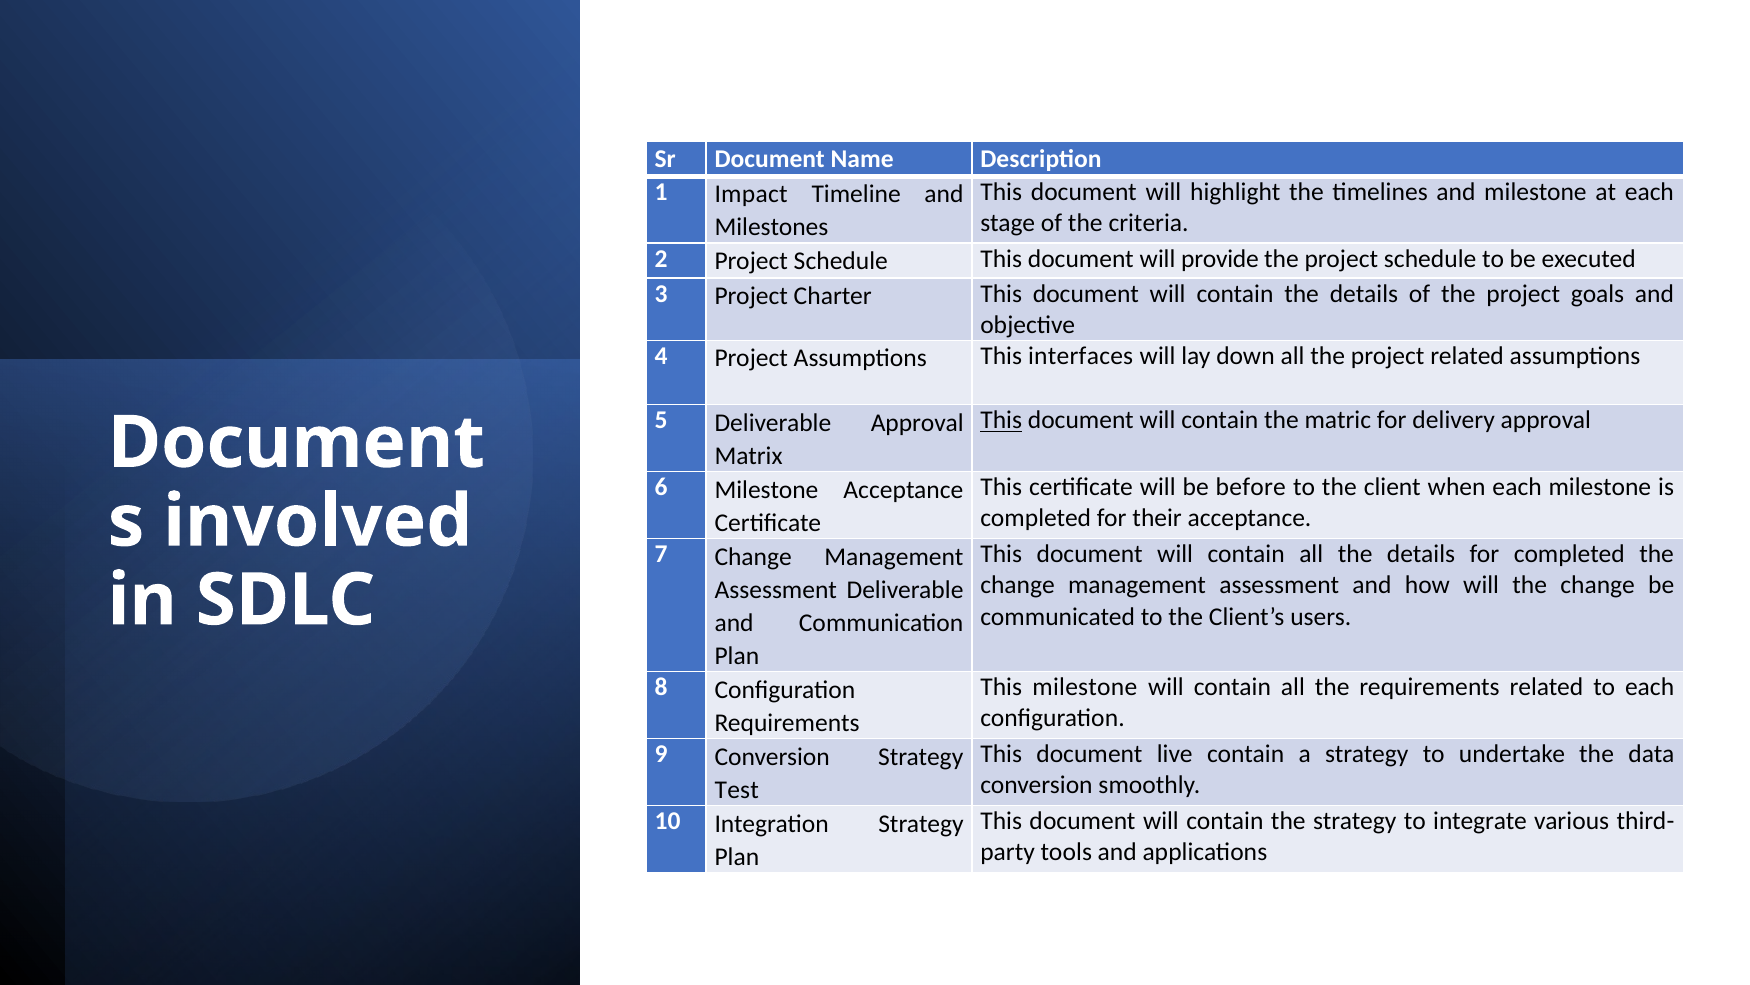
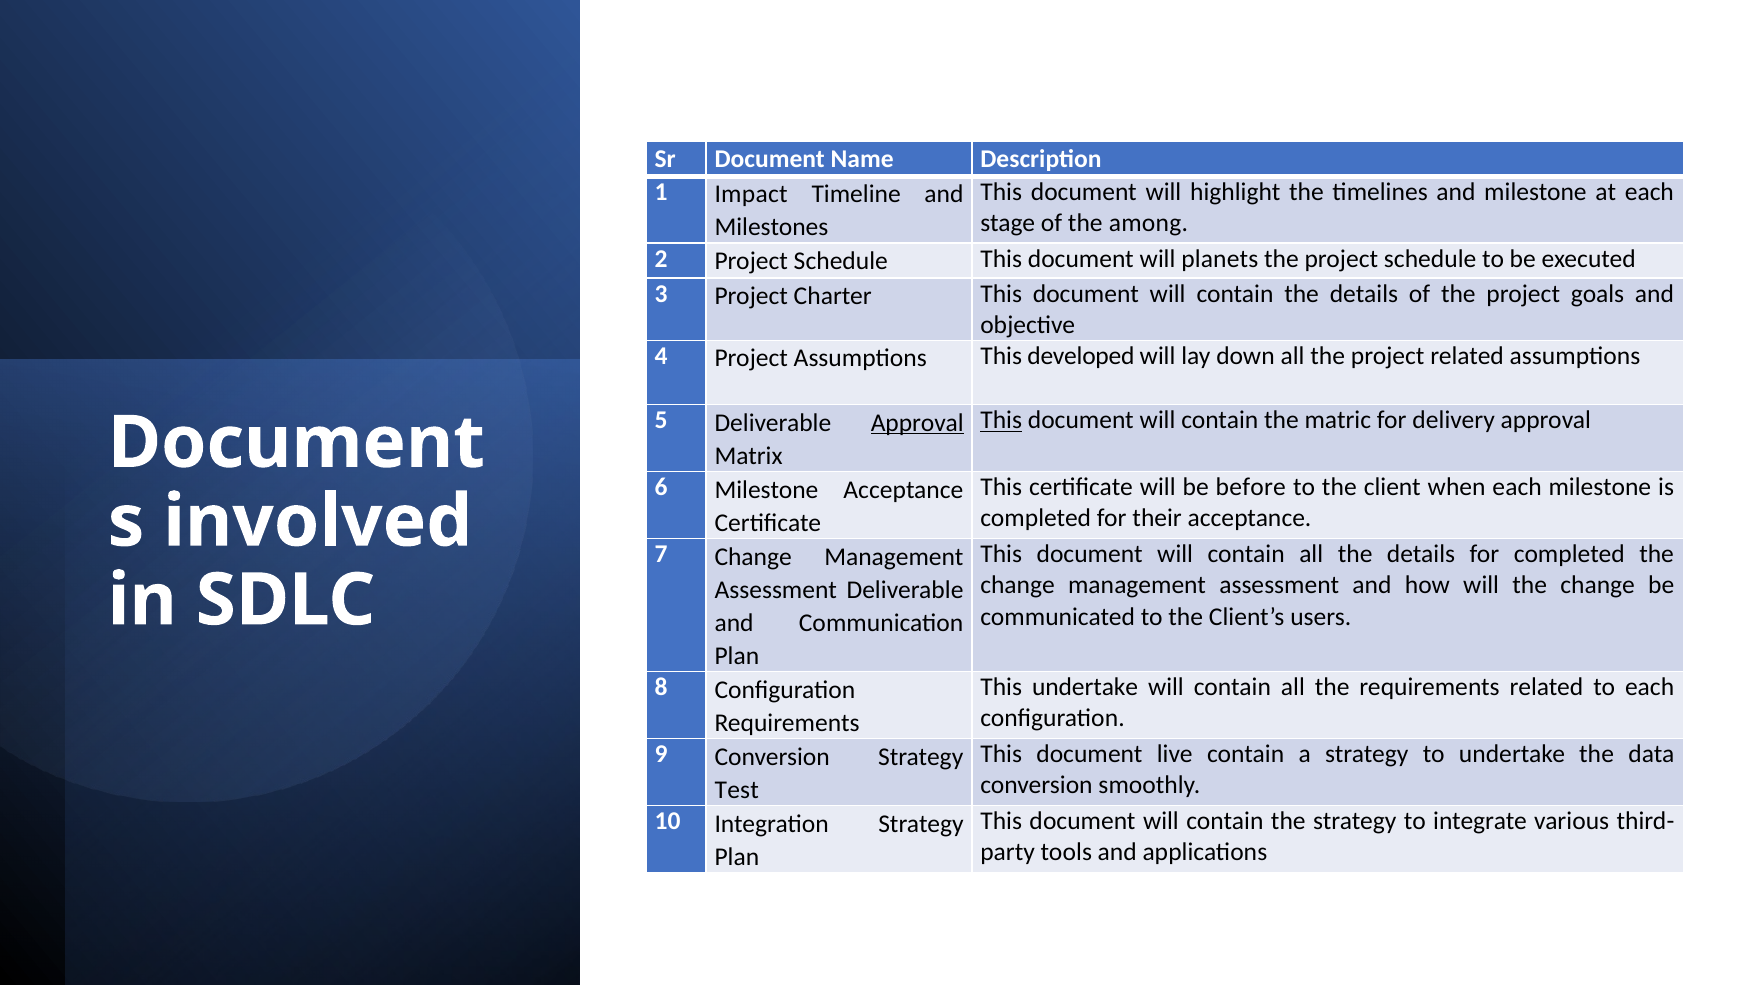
criteria: criteria -> among (1148, 223)
provide: provide -> planets (1220, 259)
interfaces: interfaces -> developed (1081, 356)
Approval underline: none -> present (917, 422)
This milestone: milestone -> undertake (1085, 687)
